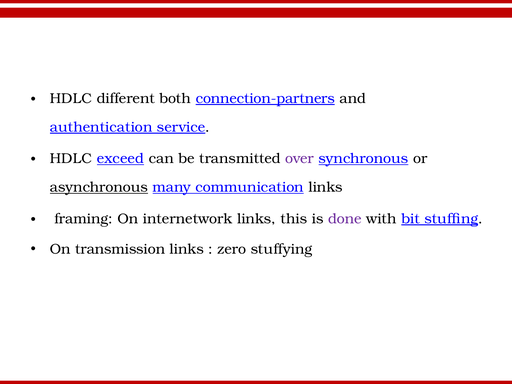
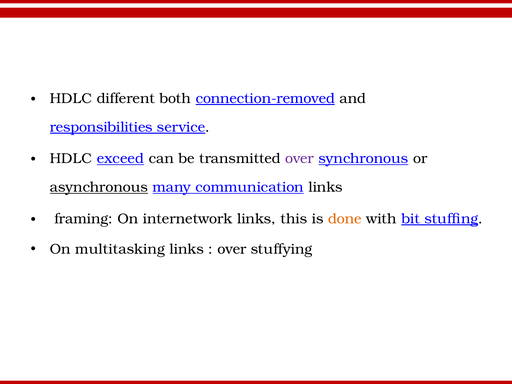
connection-partners: connection-partners -> connection-removed (265, 98)
authentication: authentication -> responsibilities (101, 127)
done colour: purple -> orange (345, 219)
transmission: transmission -> multitasking (120, 249)
zero: zero -> over (232, 249)
